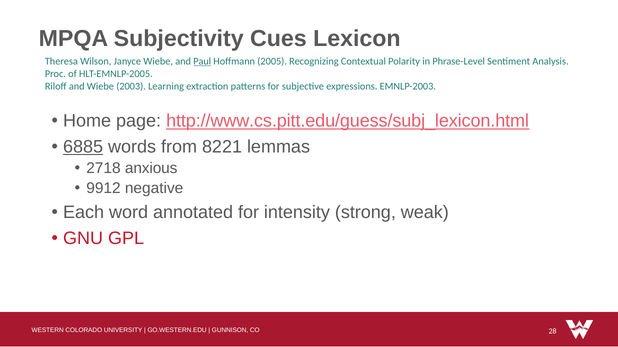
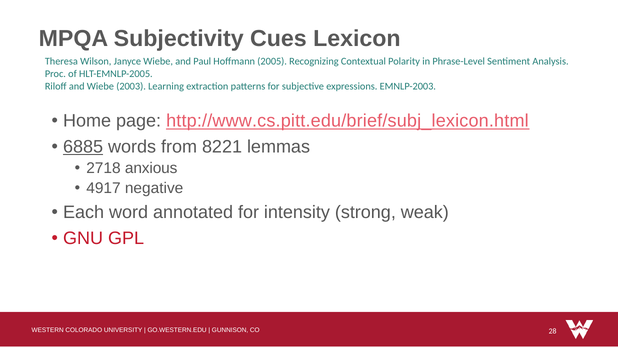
Paul underline: present -> none (202, 62)
http://www.cs.pitt.edu/guess/subj_lexicon.html: http://www.cs.pitt.edu/guess/subj_lexicon.html -> http://www.cs.pitt.edu/brief/subj_lexicon.html (347, 121)
9912: 9912 -> 4917 (103, 188)
